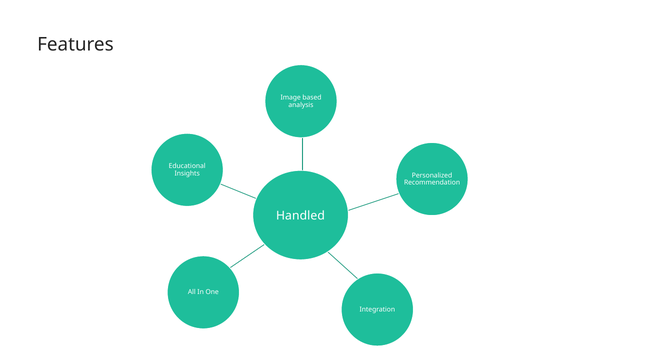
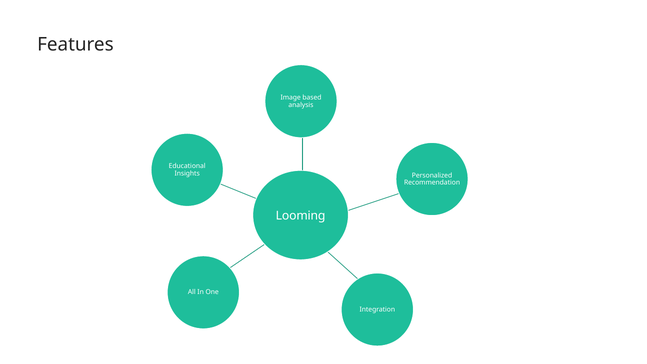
Handled: Handled -> Looming (301, 216)
